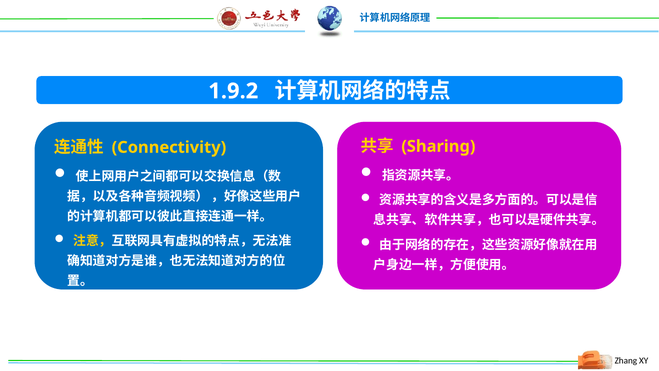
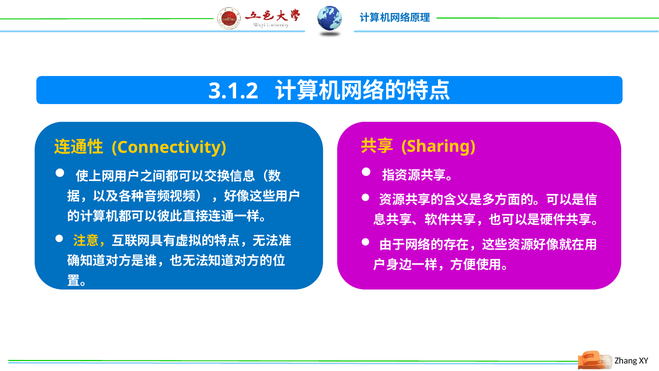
1.9.2: 1.9.2 -> 3.1.2 (233, 91)
